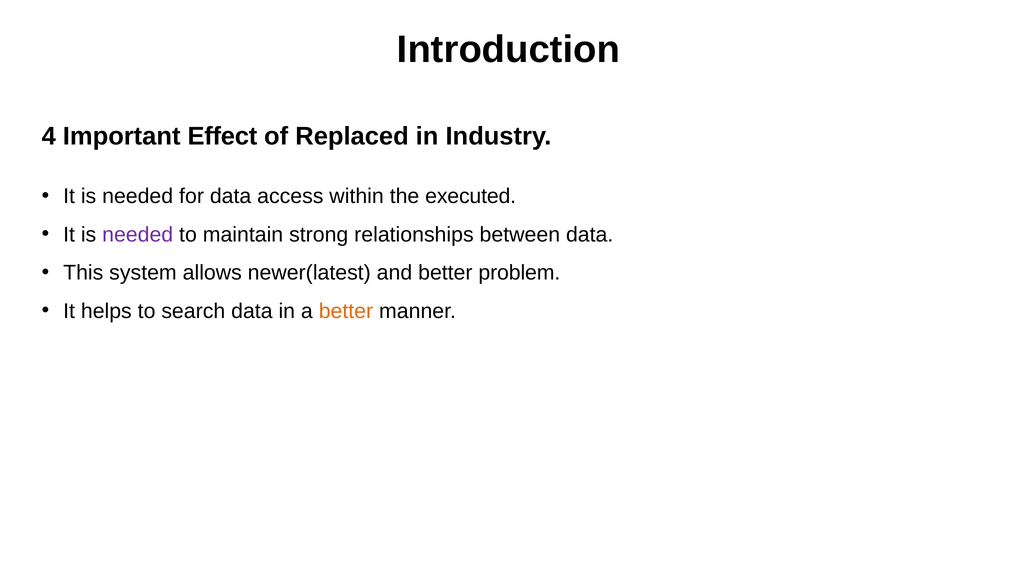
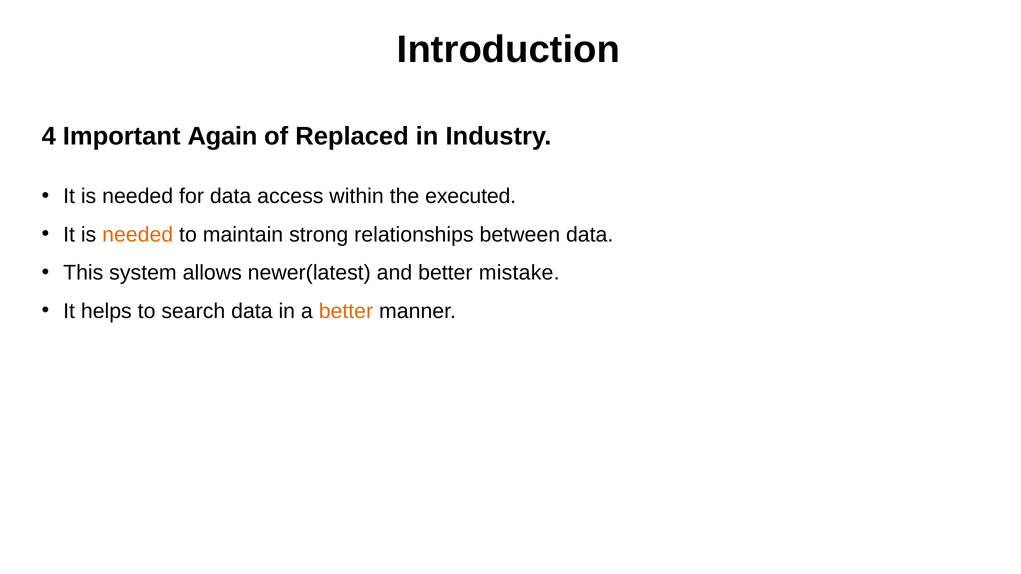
Effect: Effect -> Again (222, 137)
needed colour: purple -> orange (138, 235)
problem: problem -> mistake (519, 273)
